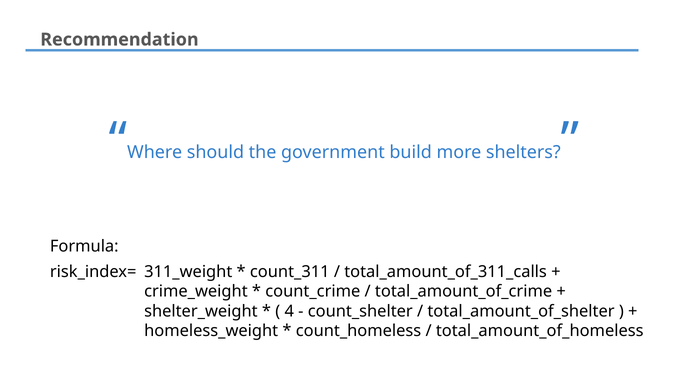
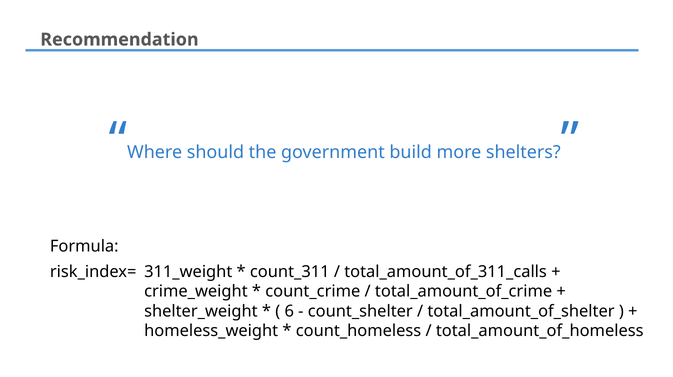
4: 4 -> 6 (289, 311)
